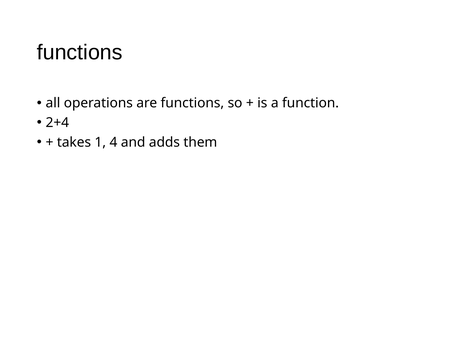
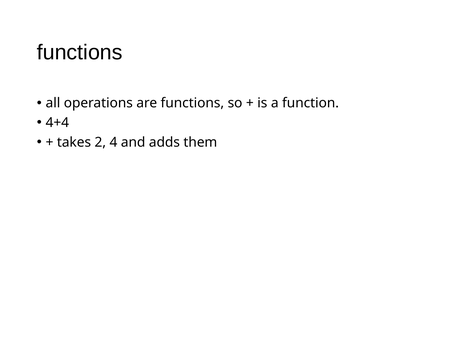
2+4: 2+4 -> 4+4 (57, 123)
1: 1 -> 2 (100, 142)
